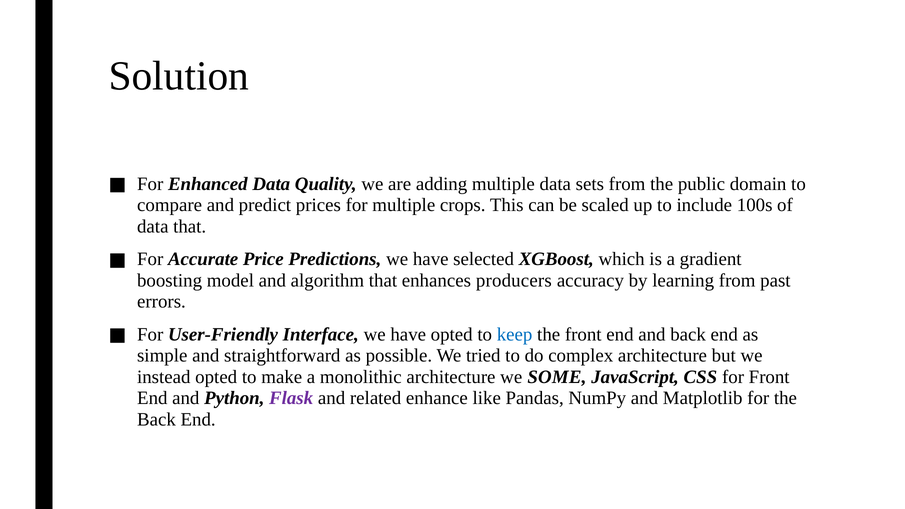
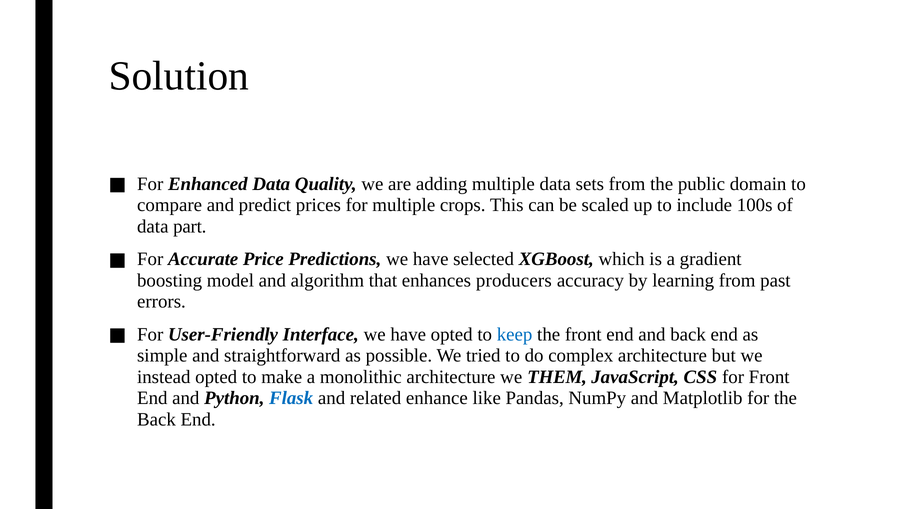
data that: that -> part (190, 226)
SOME: SOME -> THEM (557, 377)
Flask colour: purple -> blue (291, 398)
